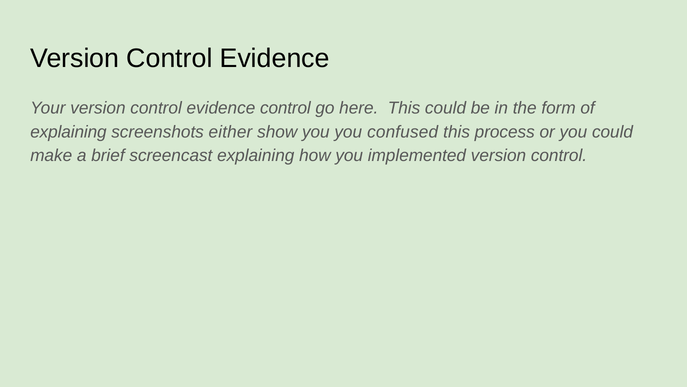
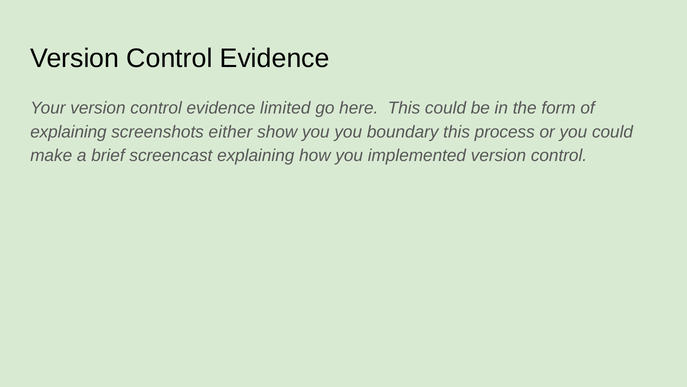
evidence control: control -> limited (285, 108)
confused: confused -> boundary (403, 132)
